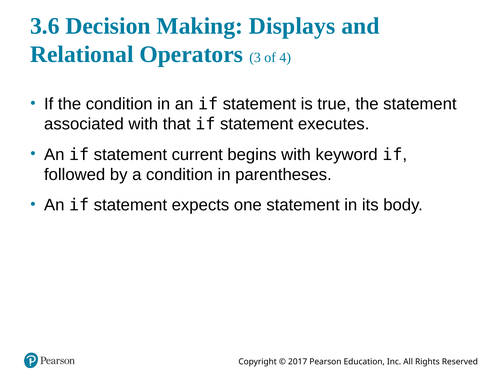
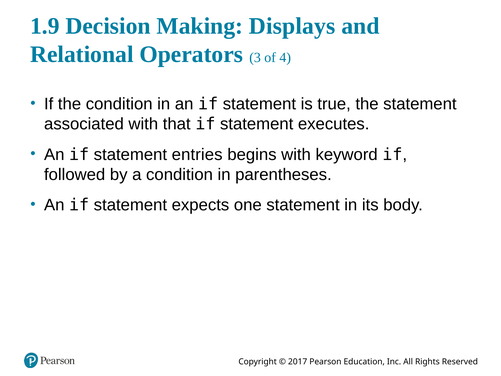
3.6: 3.6 -> 1.9 (45, 26)
current: current -> entries (197, 154)
